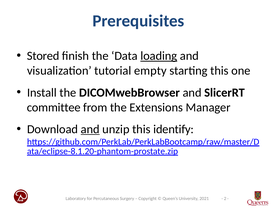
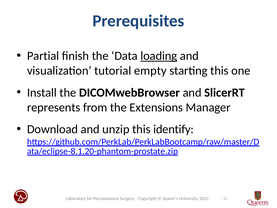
Stored: Stored -> Partial (43, 56)
committee: committee -> represents (54, 107)
and underline: present -> none (90, 129)
